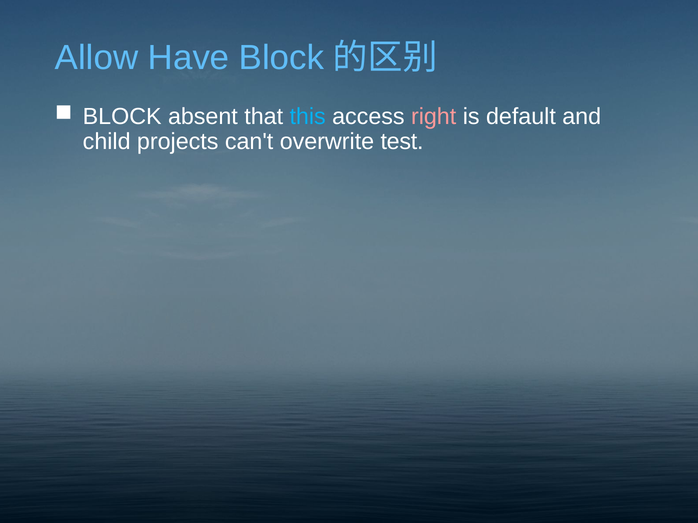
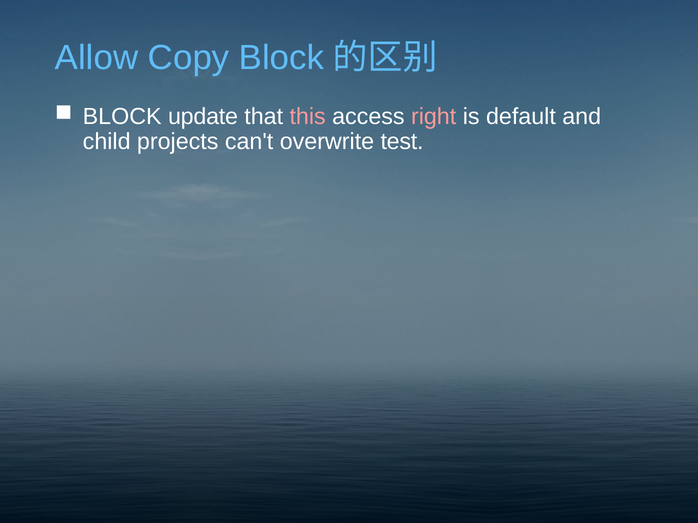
Have: Have -> Copy (189, 58)
absent: absent -> update (203, 117)
this colour: light blue -> pink (308, 117)
